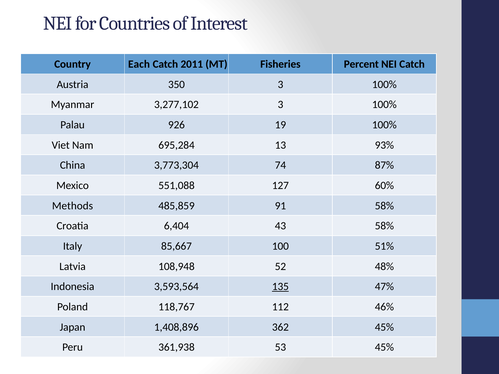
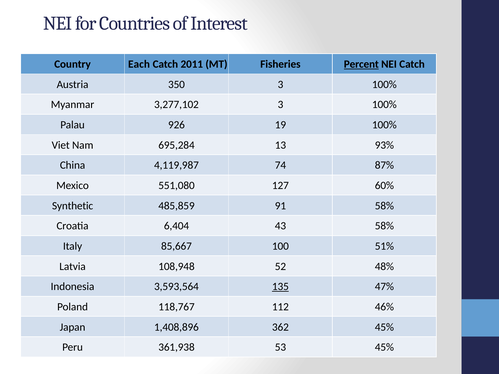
Percent underline: none -> present (361, 64)
3,773,304: 3,773,304 -> 4,119,987 (176, 165)
551,088: 551,088 -> 551,080 (177, 186)
Methods: Methods -> Synthetic (73, 206)
